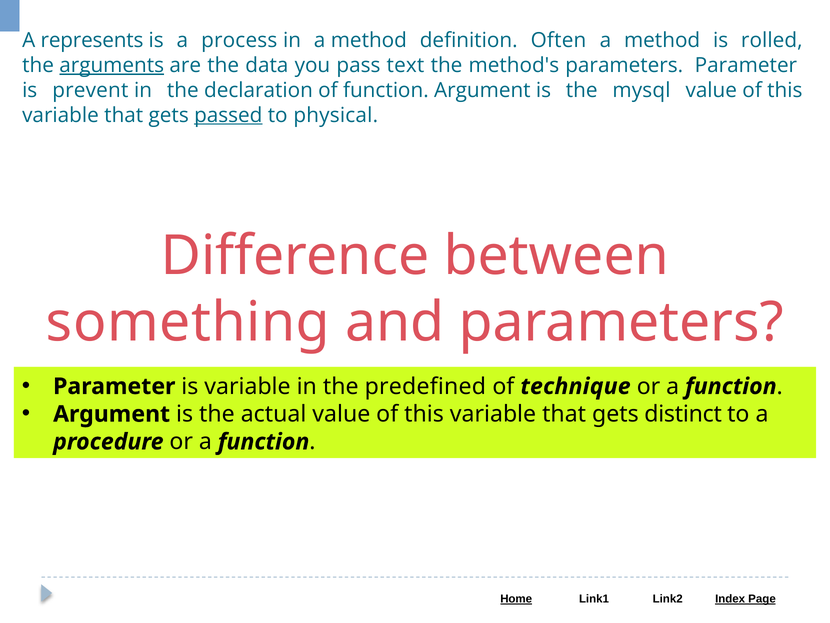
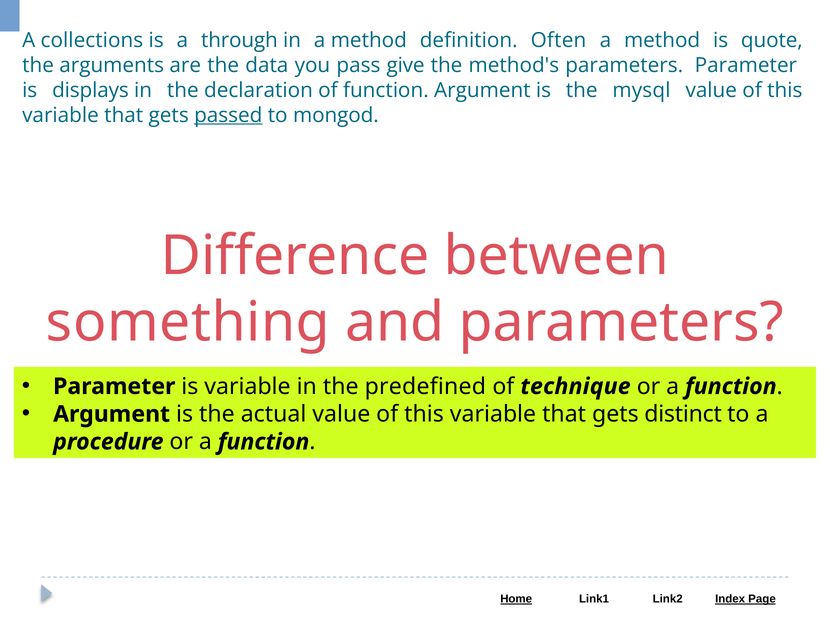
represents: represents -> collections (92, 40)
process: process -> through (239, 40)
rolled: rolled -> quote (772, 40)
arguments underline: present -> none (112, 65)
text: text -> give (406, 65)
prevent: prevent -> displays (90, 90)
physical: physical -> mongod (336, 115)
